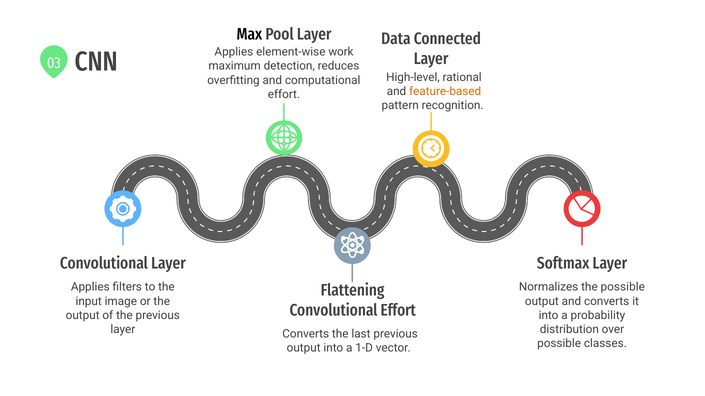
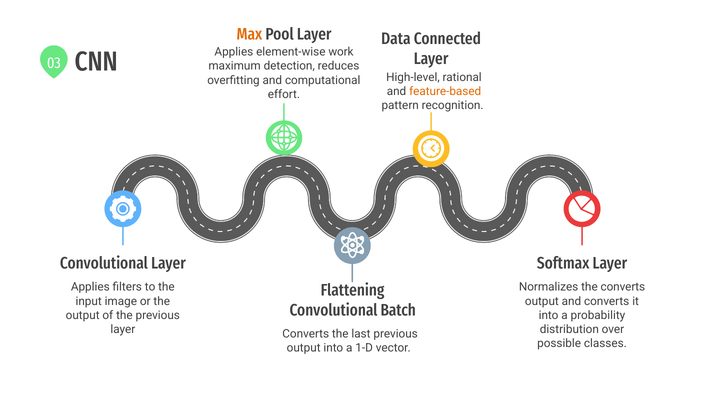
Max colour: black -> orange (249, 34)
the possible: possible -> converts (623, 288)
Convolutional Effort: Effort -> Batch (398, 311)
